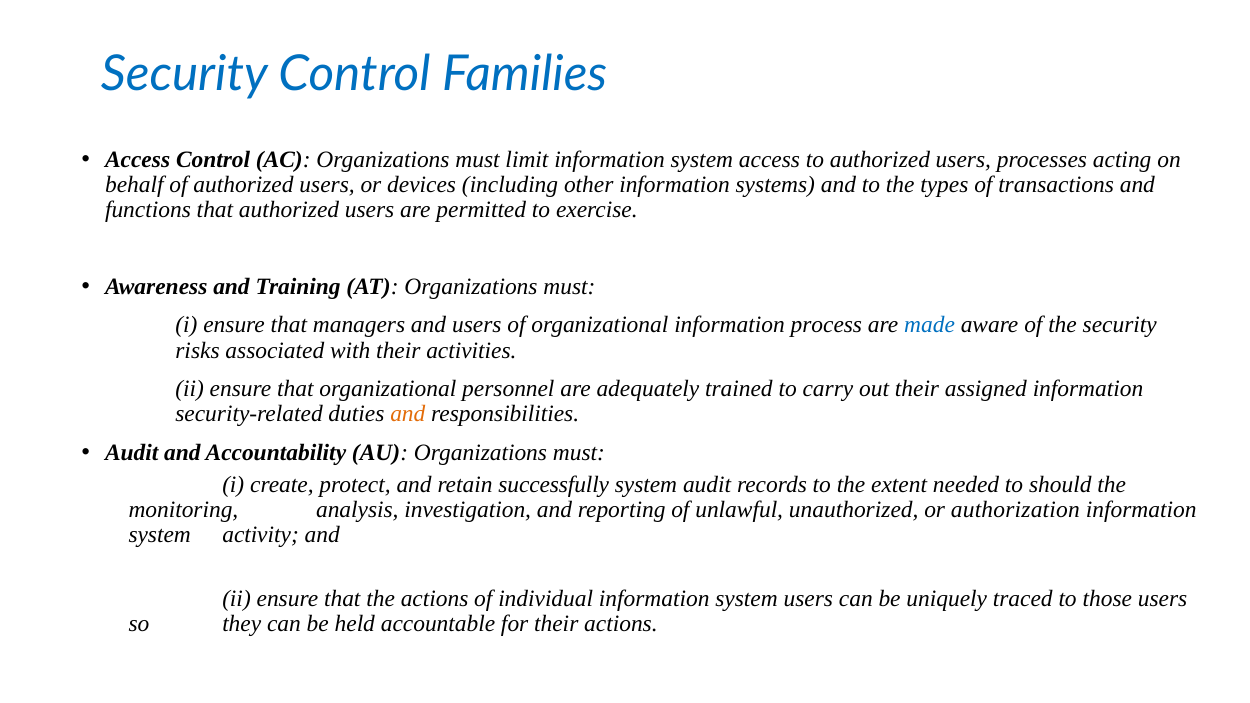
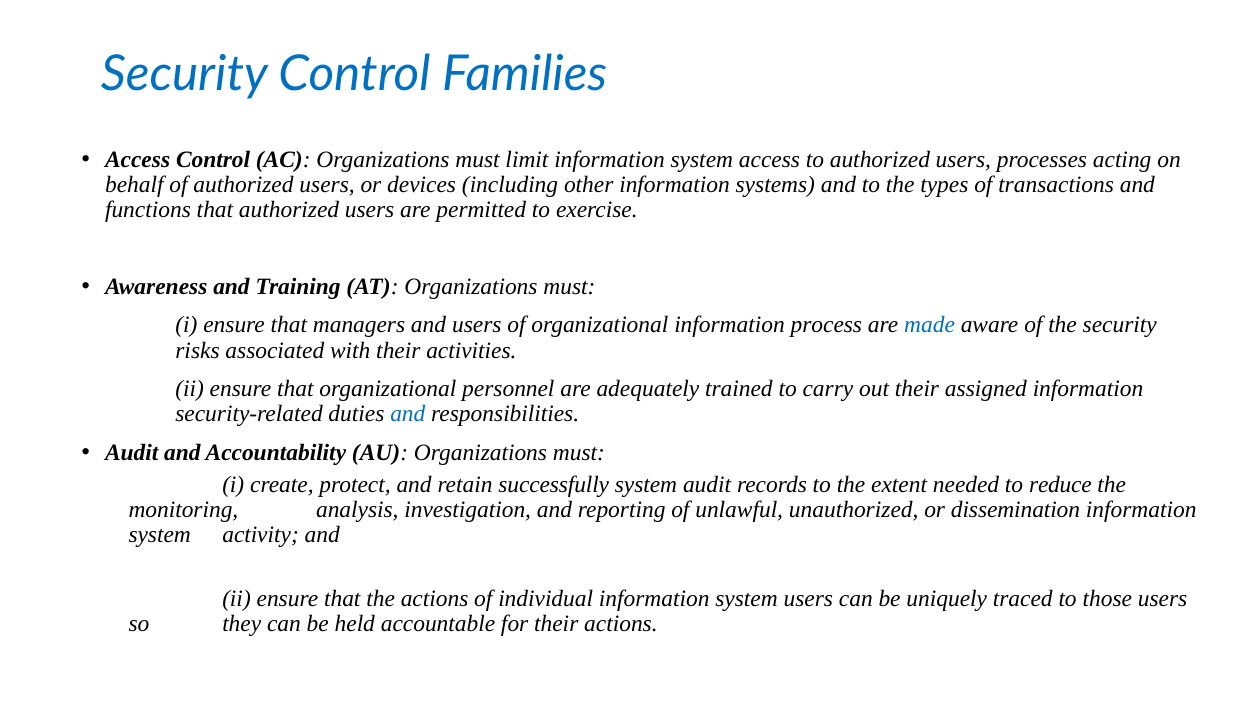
and colour: orange -> blue (408, 414)
should: should -> reduce (1060, 484)
authorization: authorization -> dissemination (1016, 510)
